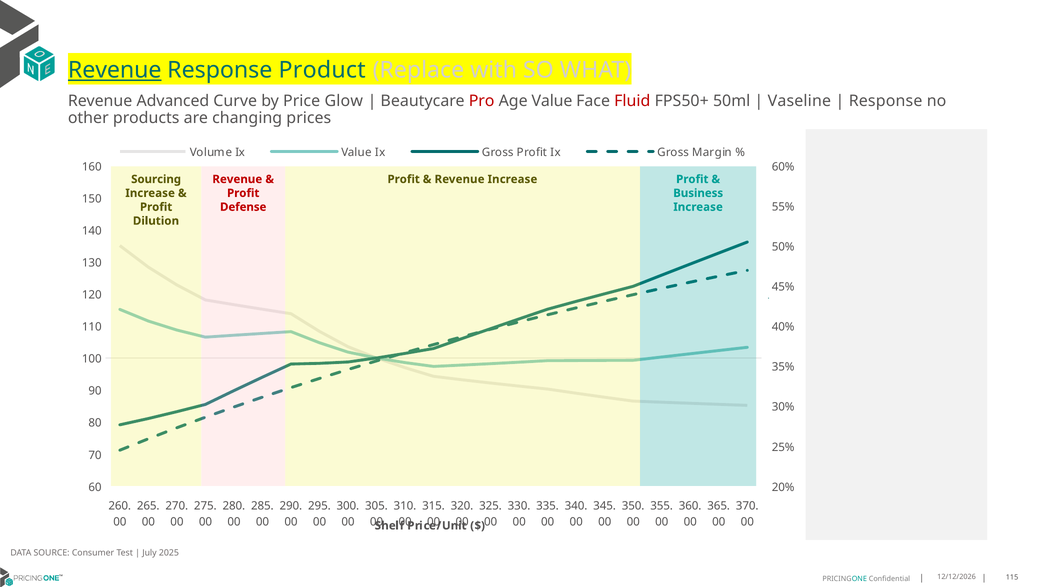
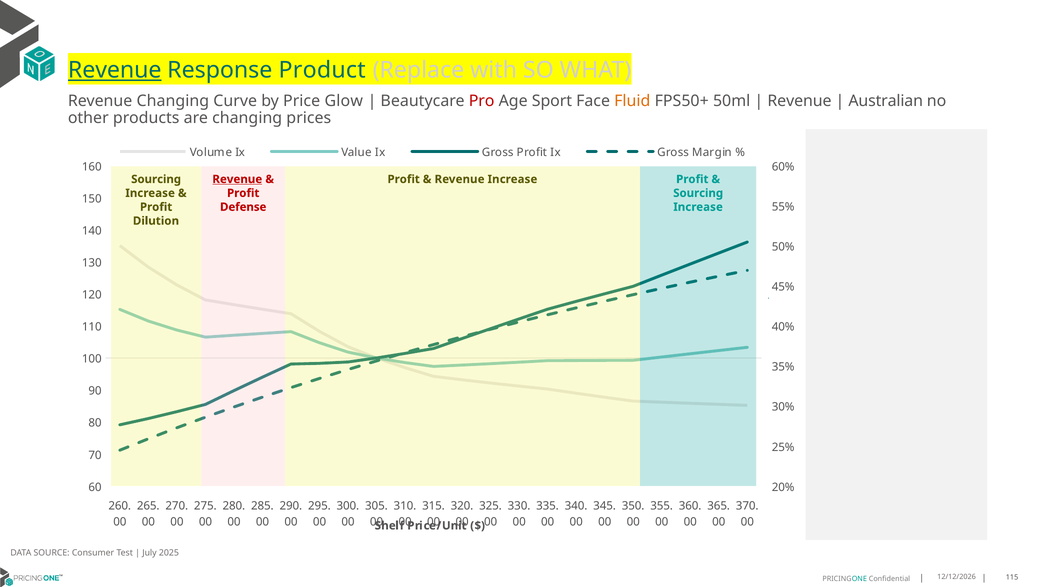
Revenue Advanced: Advanced -> Changing (173, 101)
Age Value: Value -> Sport (552, 101)
Fluid colour: red -> orange (632, 101)
Vaseline: Vaseline -> Revenue (799, 101)
Response: Response -> Australian (886, 101)
Revenue underline: none -> present (237, 179)
Business: Business -> Sourcing (698, 193)
